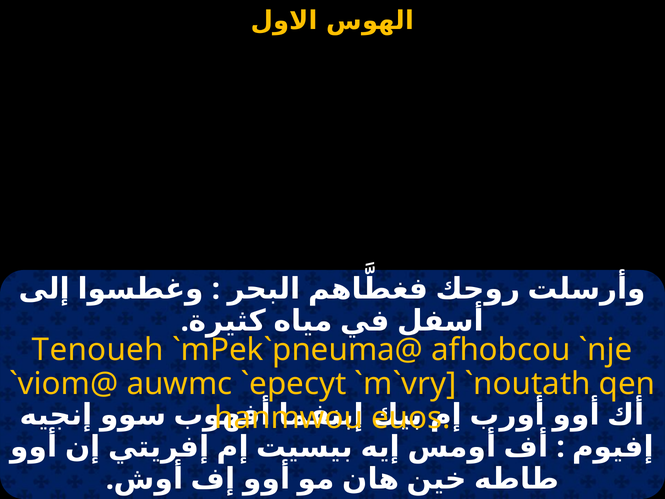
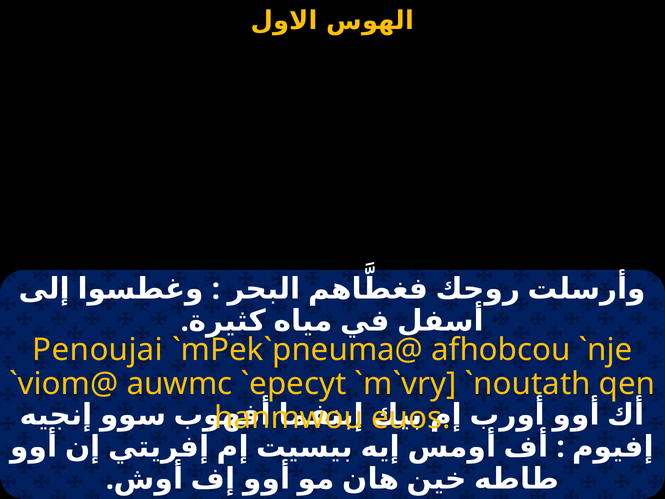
Tenoueh: Tenoueh -> Penoujai (98, 350)
